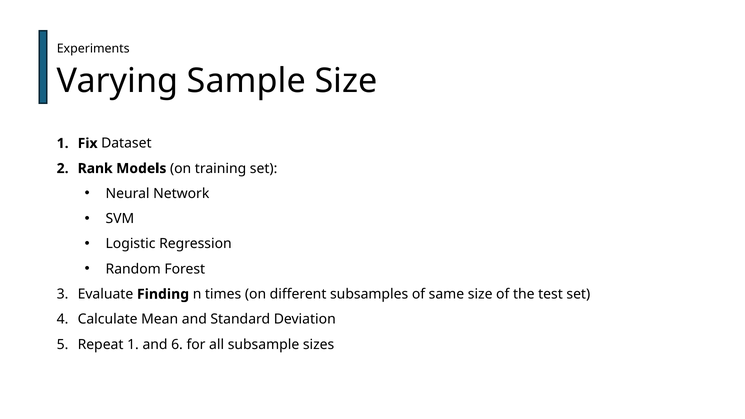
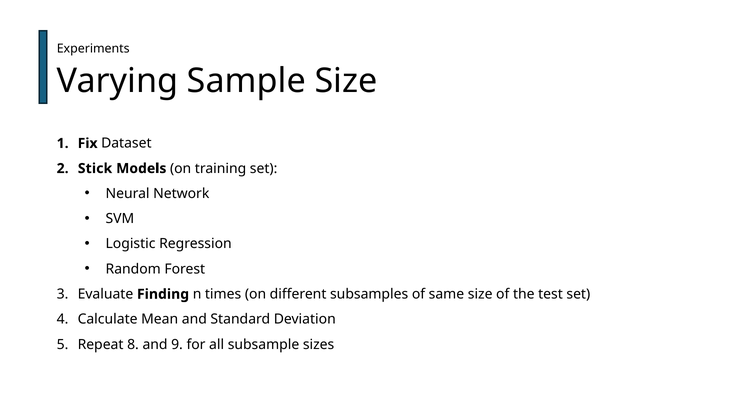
Rank: Rank -> Stick (95, 168)
Repeat 1: 1 -> 8 (133, 344)
6: 6 -> 9 (177, 344)
